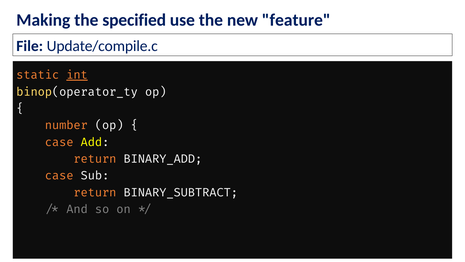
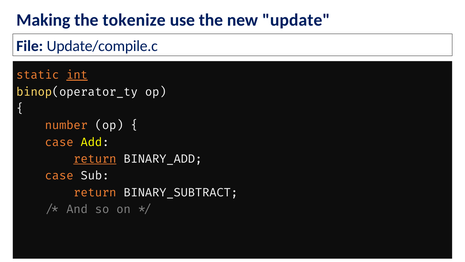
specified: specified -> tokenize (134, 20)
feature: feature -> update (296, 20)
return underline: none -> present (95, 159)
